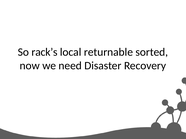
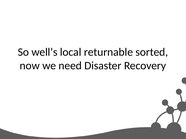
rack’s: rack’s -> well’s (44, 52)
